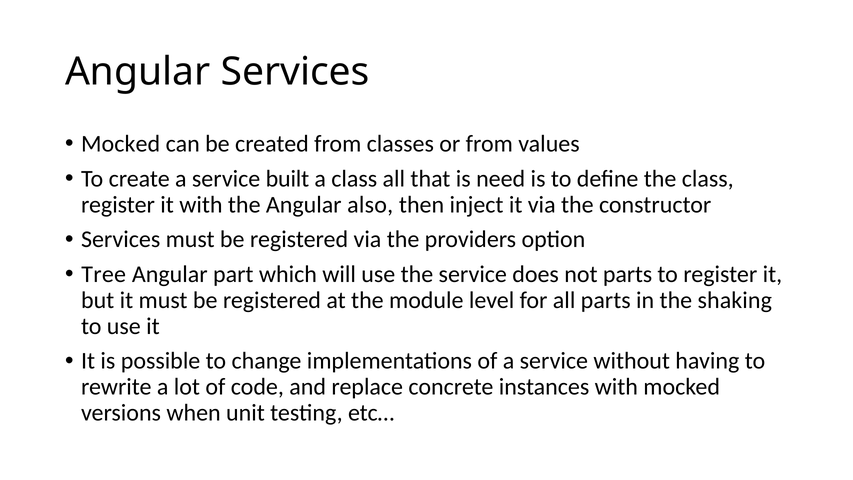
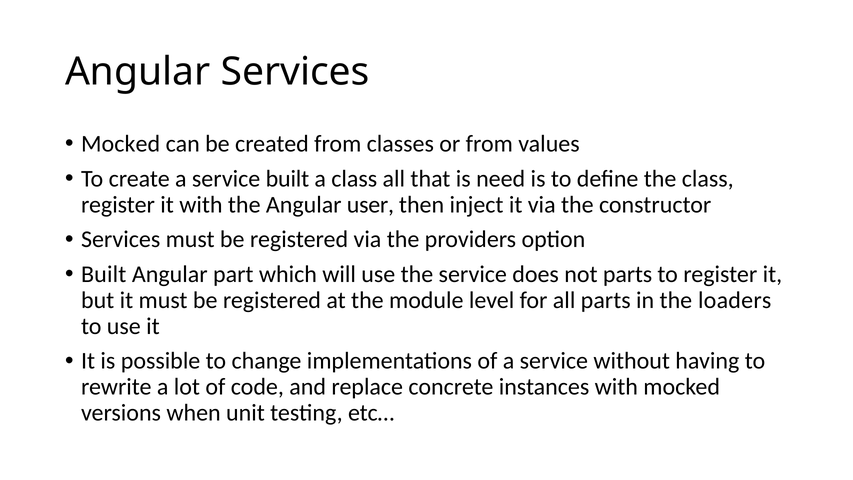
also: also -> user (370, 205)
Tree: Tree -> Built (104, 274)
shaking: shaking -> loaders (735, 300)
